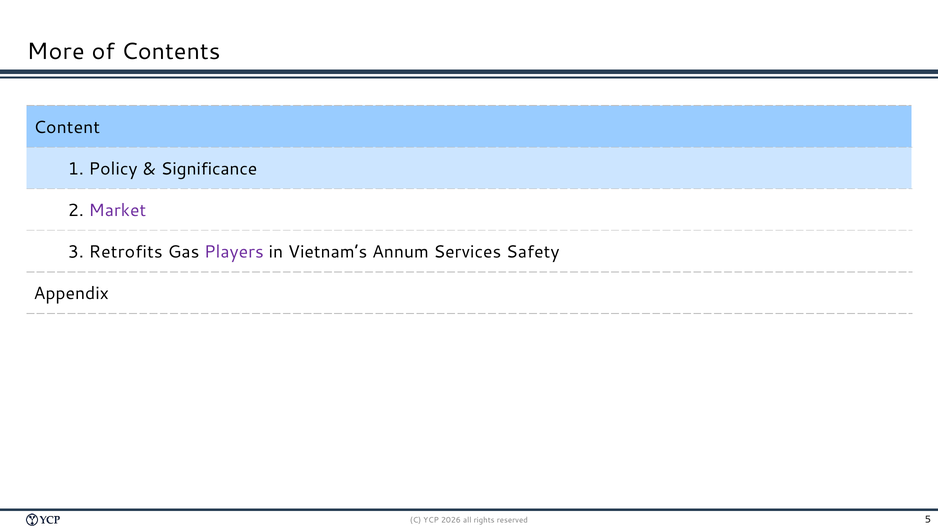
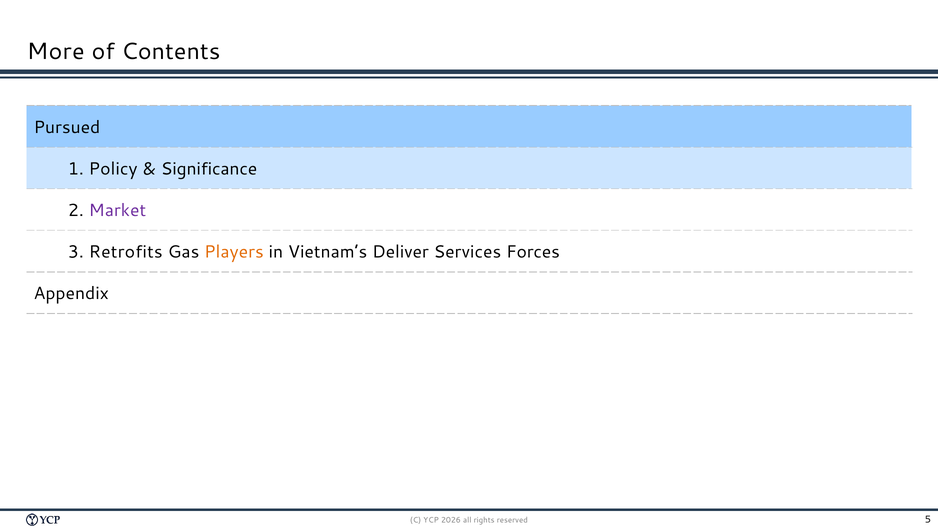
Content: Content -> Pursued (67, 127)
Players colour: purple -> orange (234, 252)
Annum: Annum -> Deliver (400, 252)
Safety: Safety -> Forces (533, 252)
